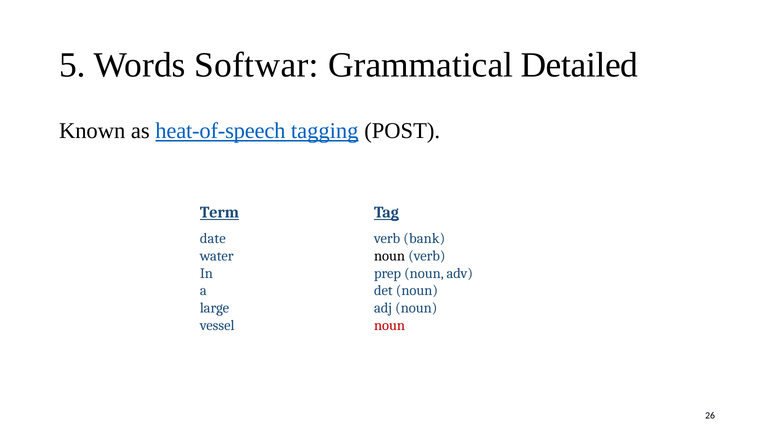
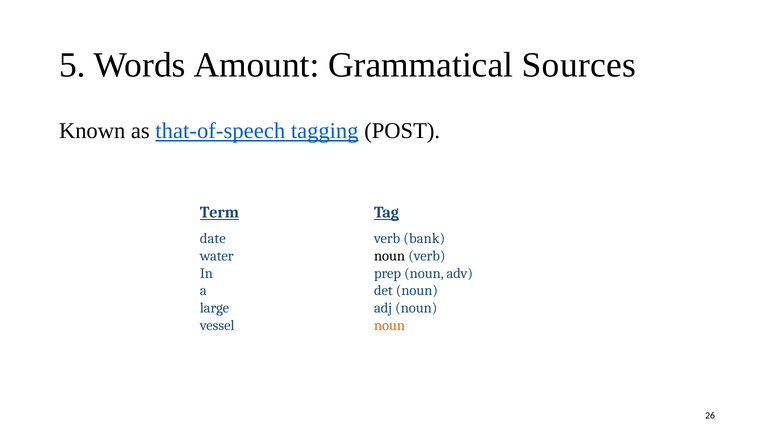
Softwar: Softwar -> Amount (257, 65)
Detailed: Detailed -> Sources (579, 65)
heat-of-speech: heat-of-speech -> that-of-speech (220, 131)
noun colour: red -> orange (390, 326)
